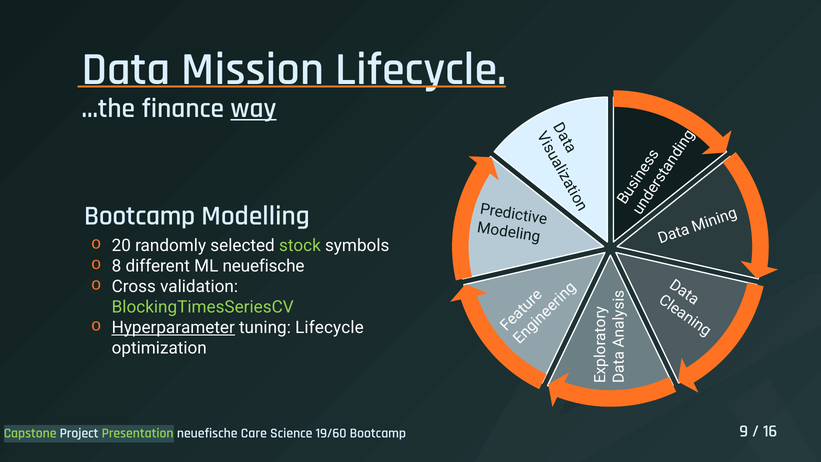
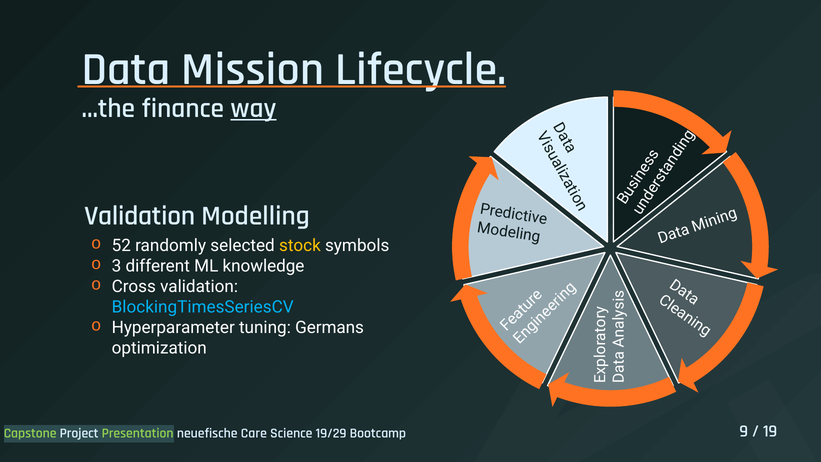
Bootcamp: Bootcamp -> Validation (140, 215)
20: 20 -> 52 (121, 245)
stock colour: light green -> yellow (300, 245)
8: 8 -> 3 (116, 266)
ML neuefische: neuefische -> knowledge (263, 266)
BlockingTimesSeriesCV colour: light green -> light blue (203, 307)
Hyperparameter underline: present -> none (173, 328)
tuning Lifecycle: Lifecycle -> Germans (330, 328)
16: 16 -> 19 (770, 431)
19/60: 19/60 -> 19/29 (331, 433)
